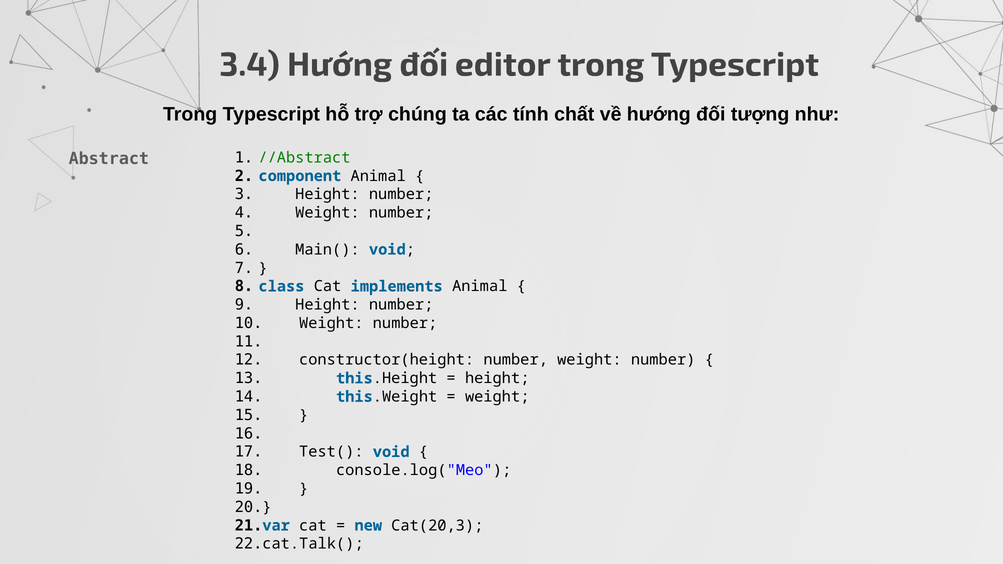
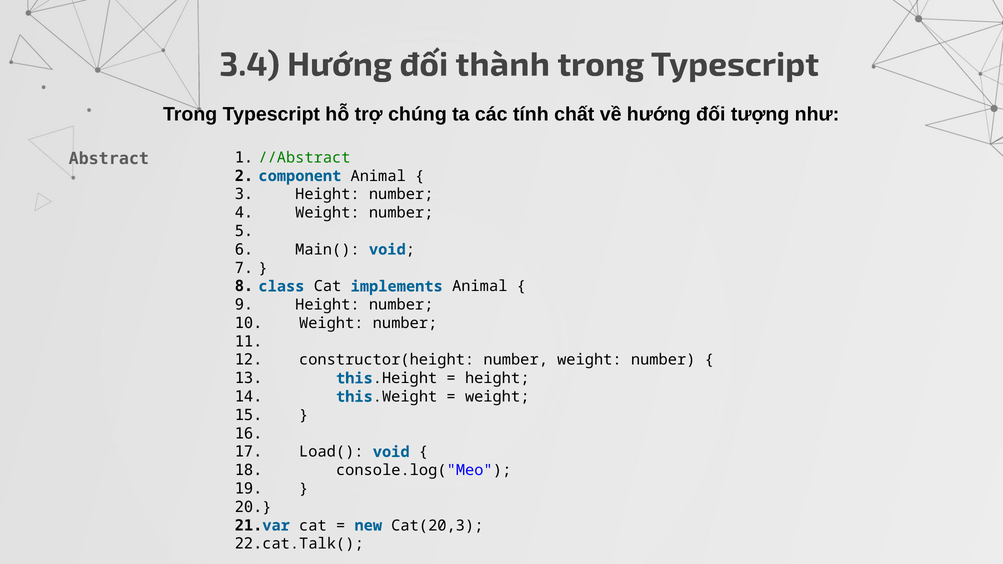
editor: editor -> thành (503, 65)
Test(: Test( -> Load( (331, 452)
